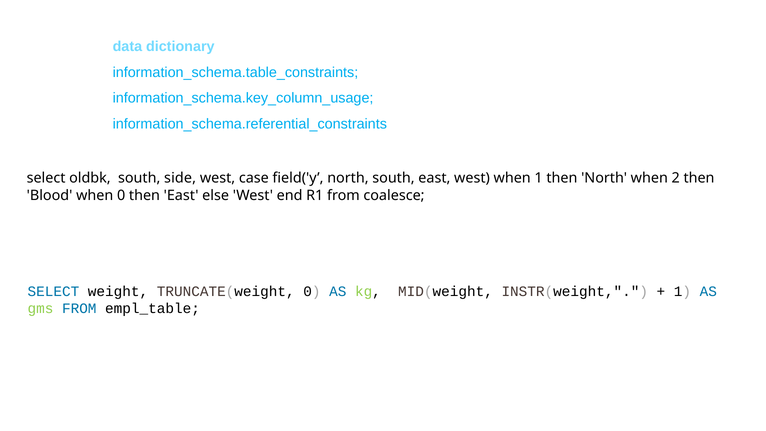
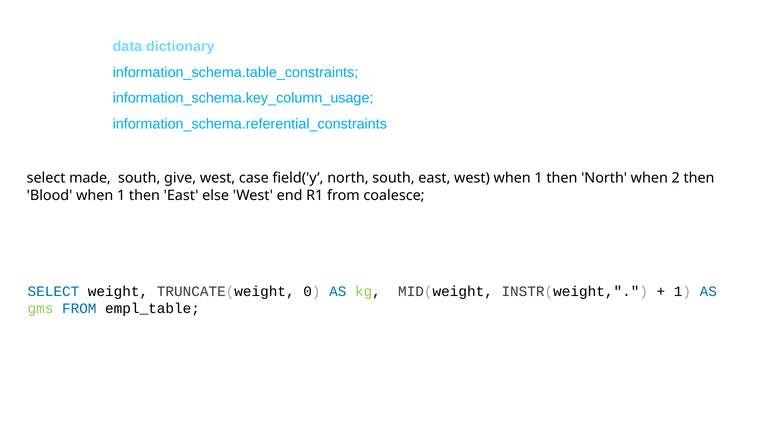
oldbk: oldbk -> made (90, 178)
side: side -> give (180, 178)
0: 0 -> 1 (121, 195)
